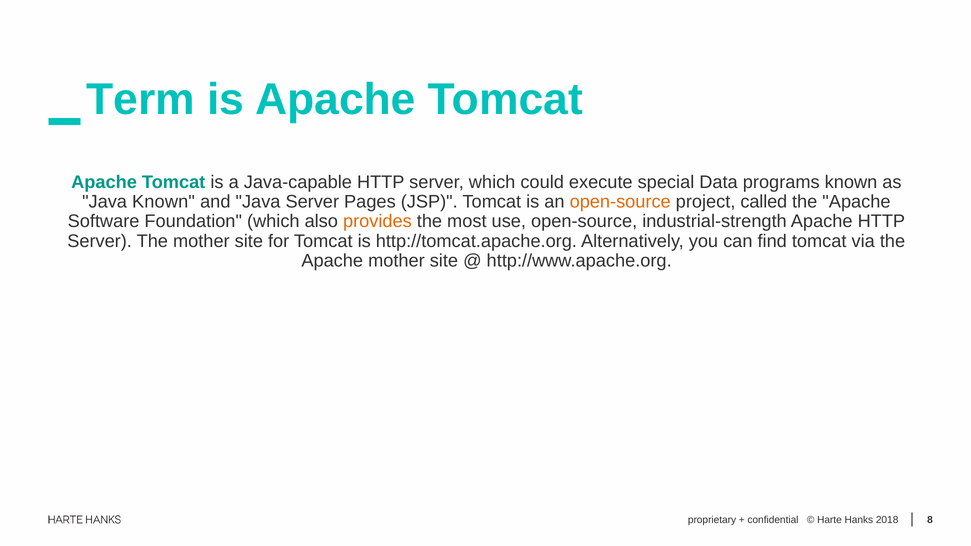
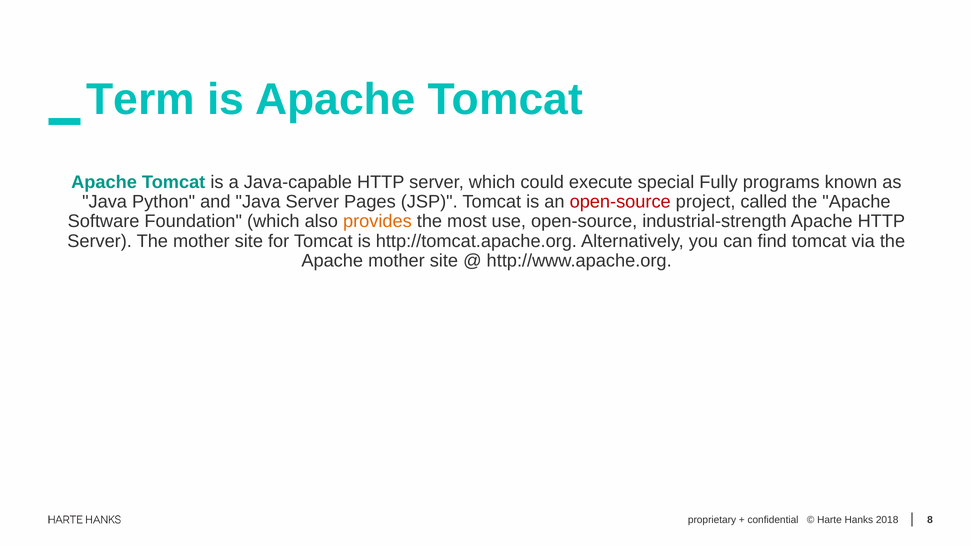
Data: Data -> Fully (719, 182)
Java Known: Known -> Python (164, 202)
open-source colour: orange -> red (620, 202)
